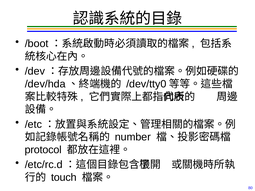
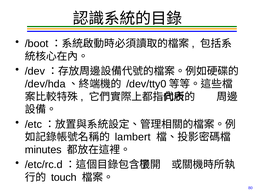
number: number -> lambert (133, 137)
protocol: protocol -> minutes (43, 150)
